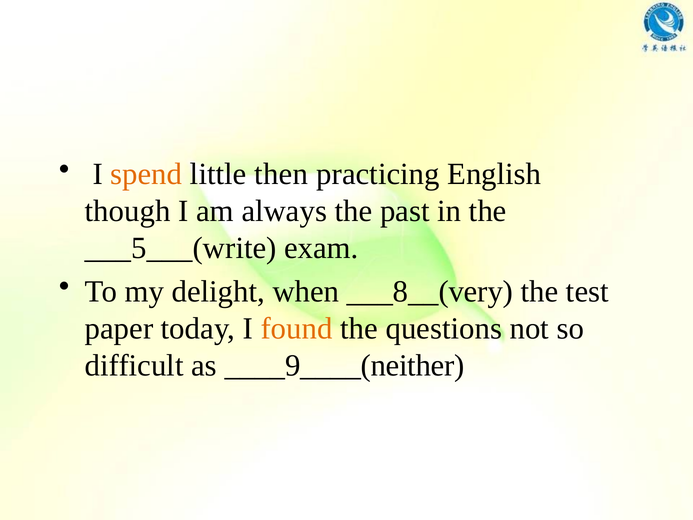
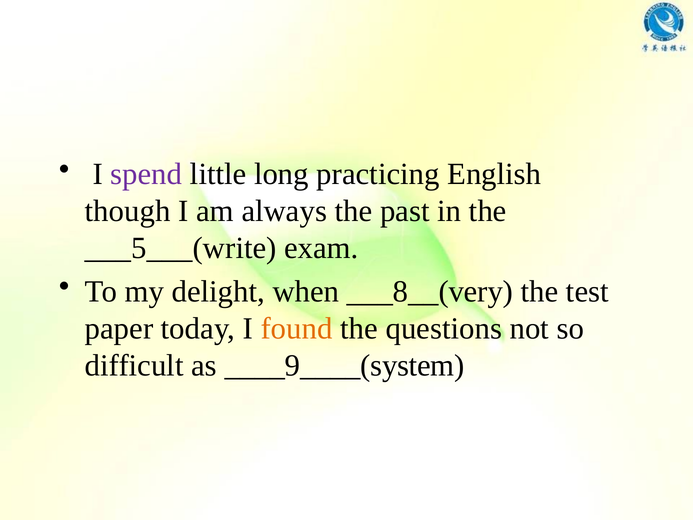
spend colour: orange -> purple (146, 174)
then: then -> long (281, 174)
____9____(neither: ____9____(neither -> ____9____(system (344, 365)
